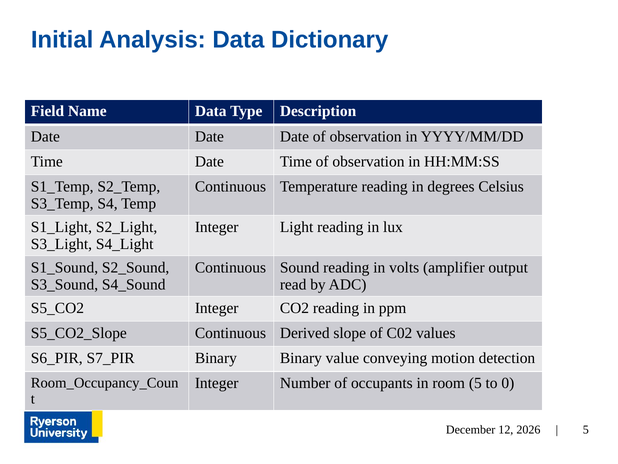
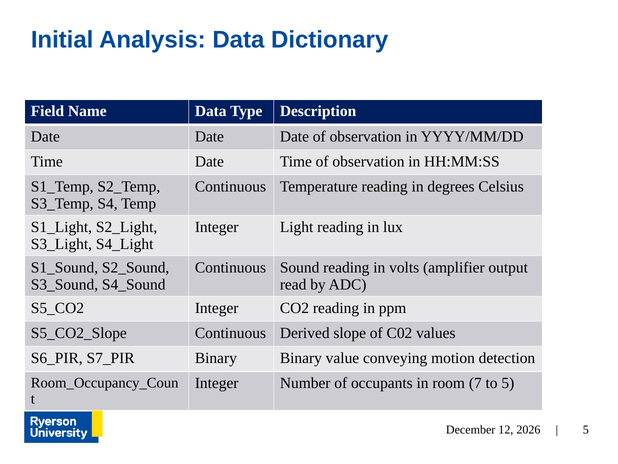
room 5: 5 -> 7 (475, 383)
to 0: 0 -> 5 (508, 383)
